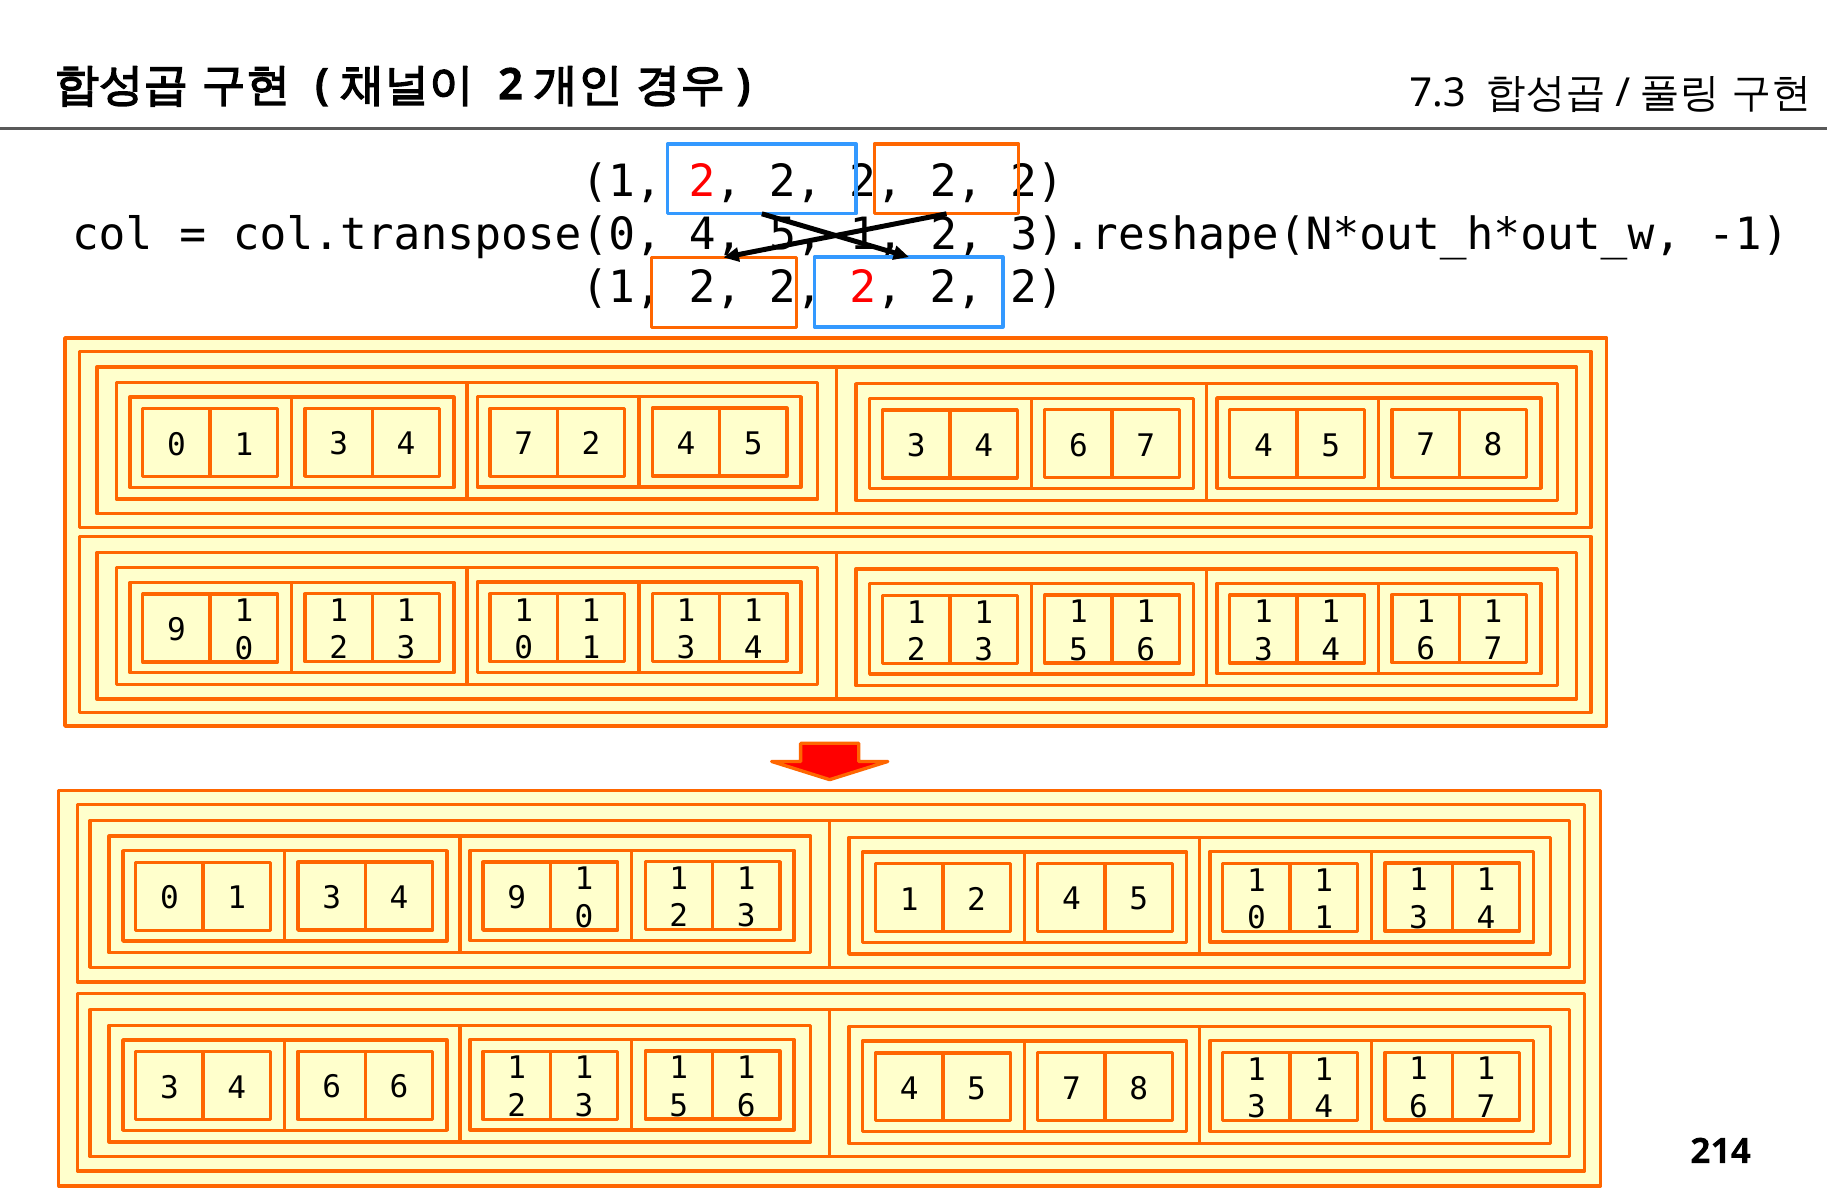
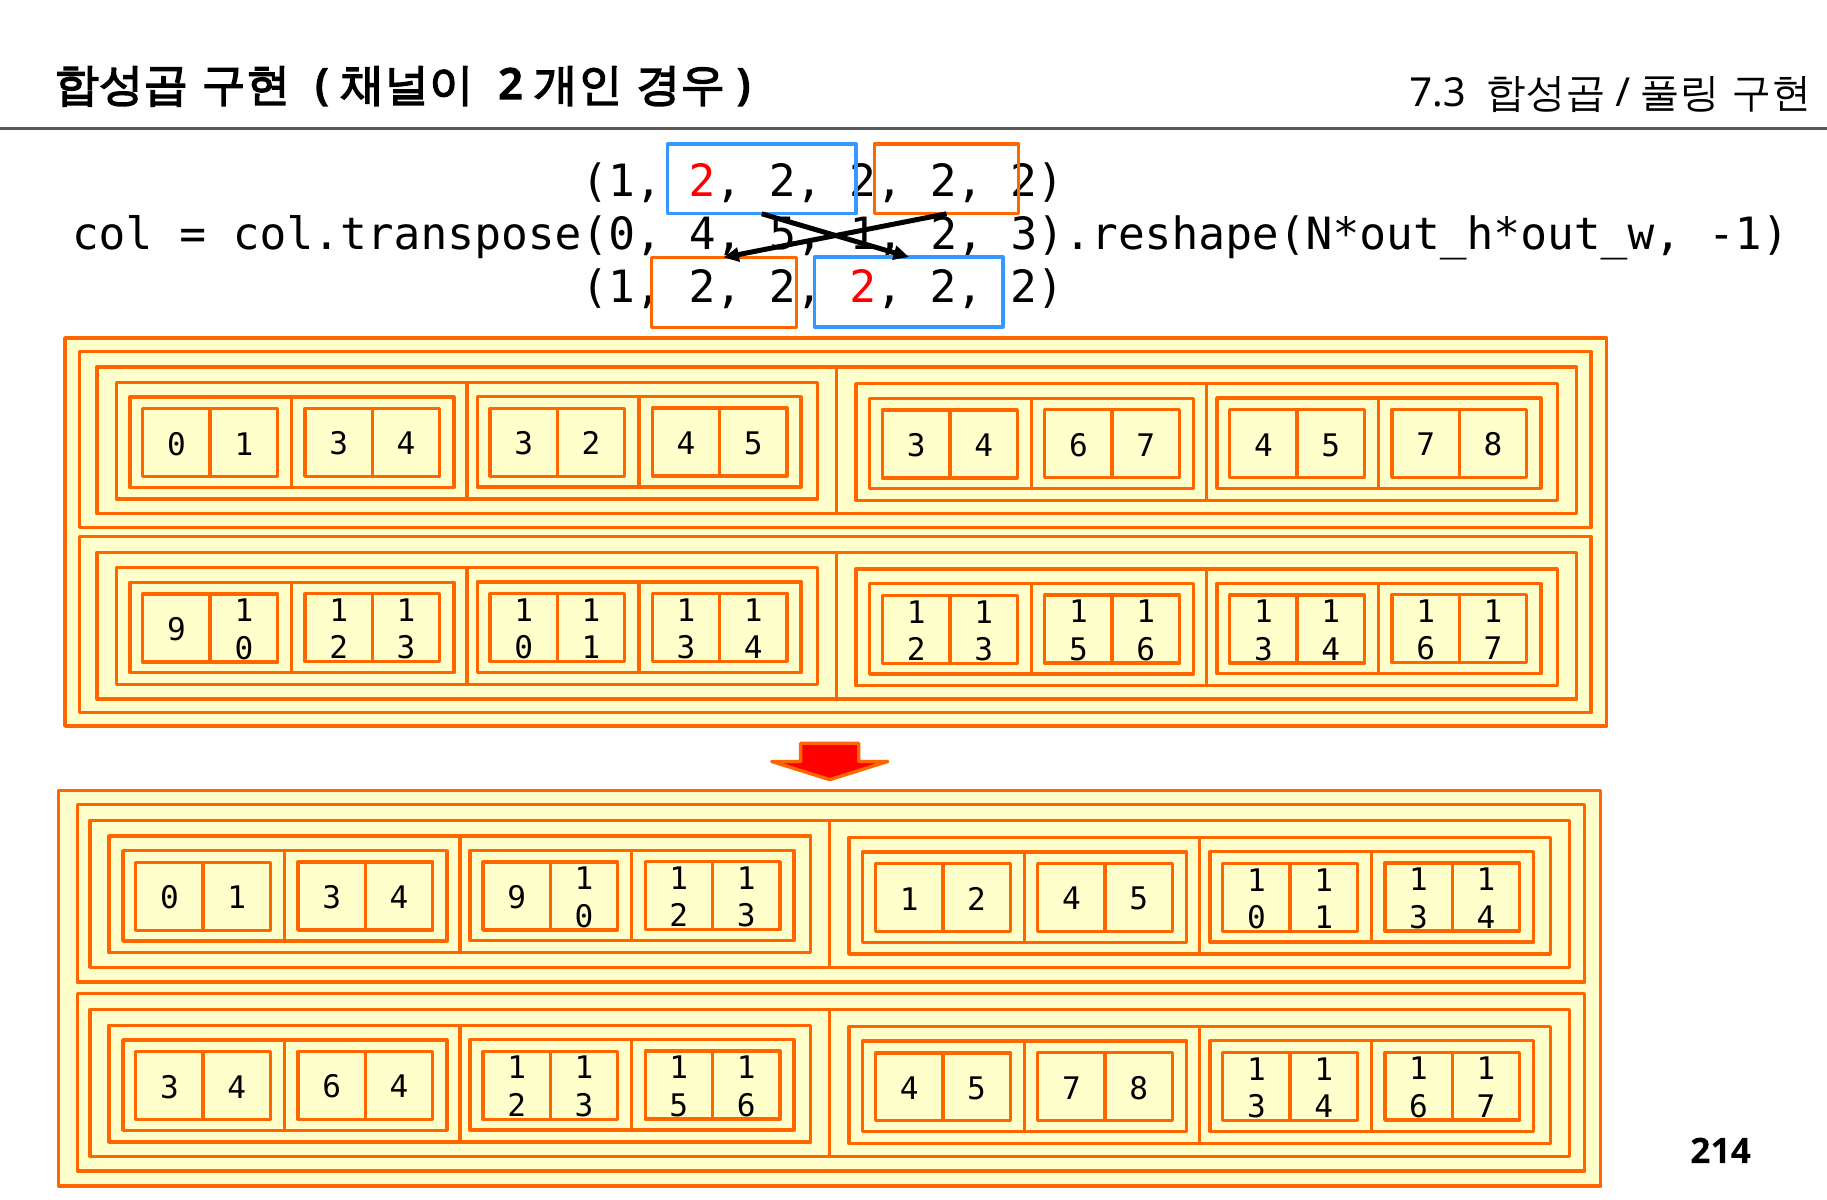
3 4 7: 7 -> 3 (524, 445)
4 6 6: 6 -> 4 (399, 1087)
